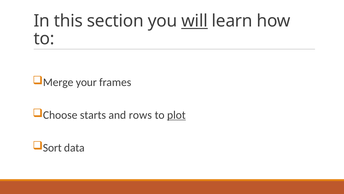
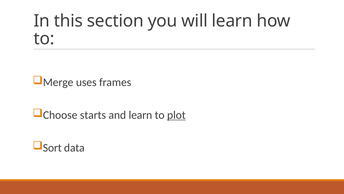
will underline: present -> none (195, 21)
your: your -> uses (86, 82)
and rows: rows -> learn (140, 115)
